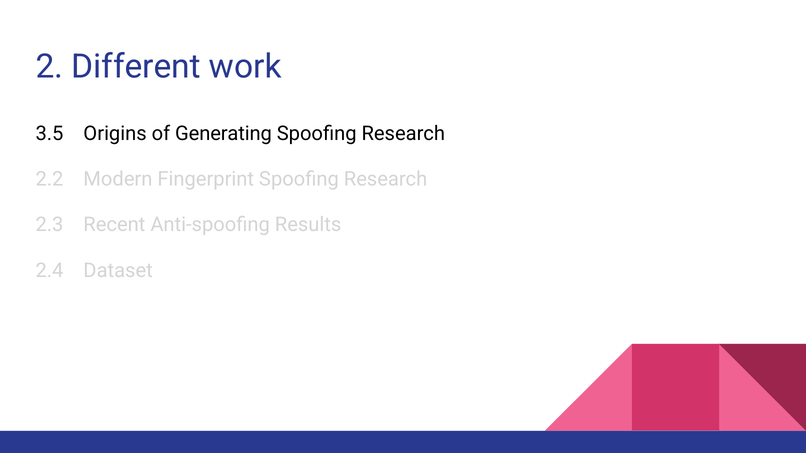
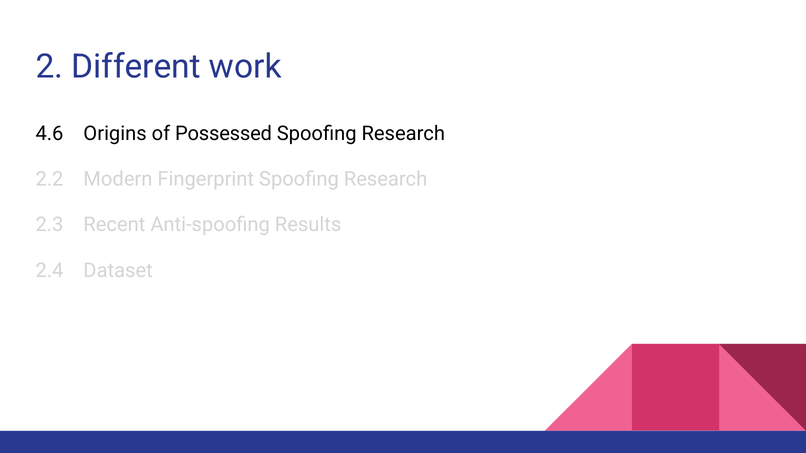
3.5: 3.5 -> 4.6 (49, 134)
Generating: Generating -> Possessed (224, 134)
